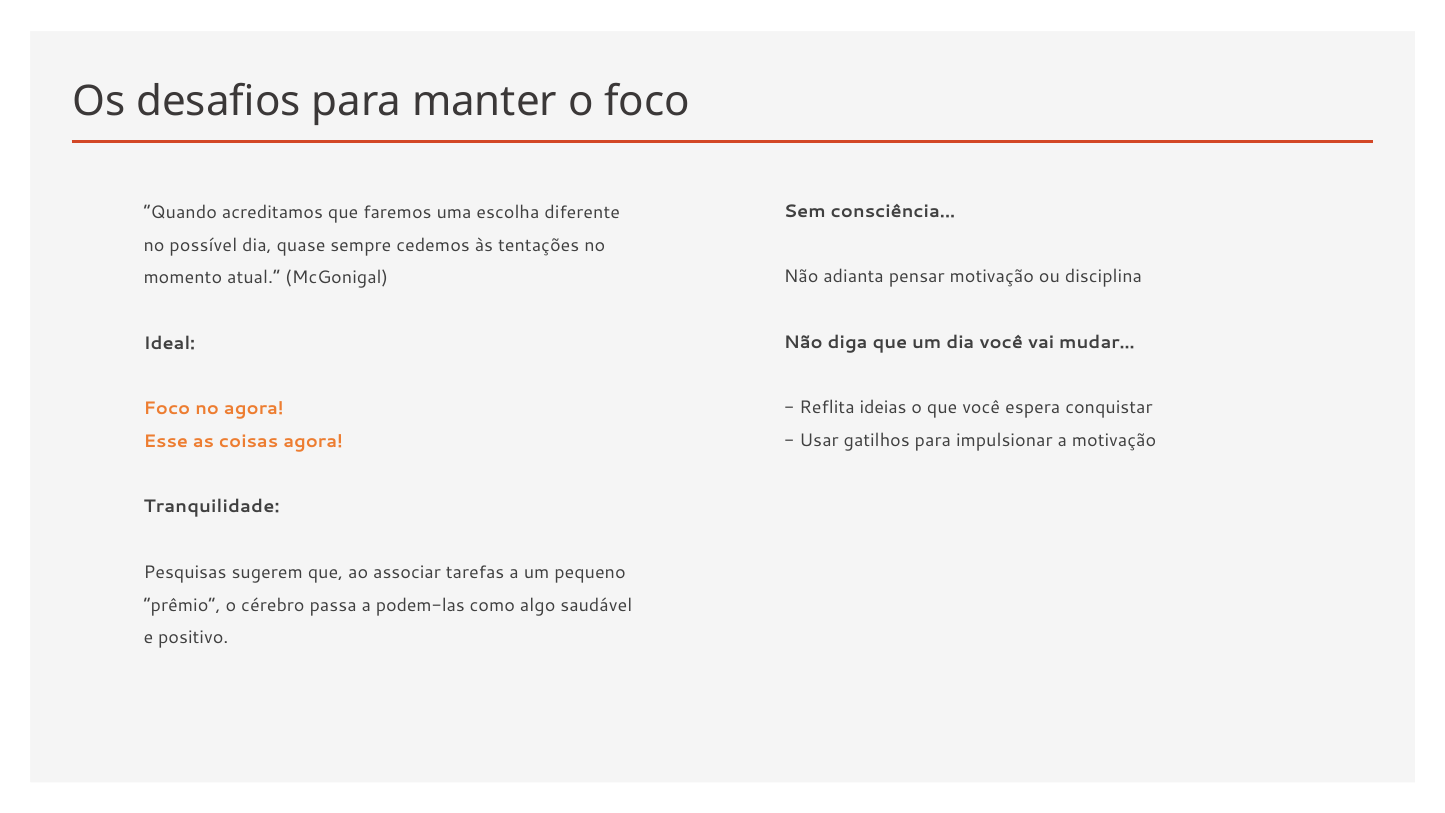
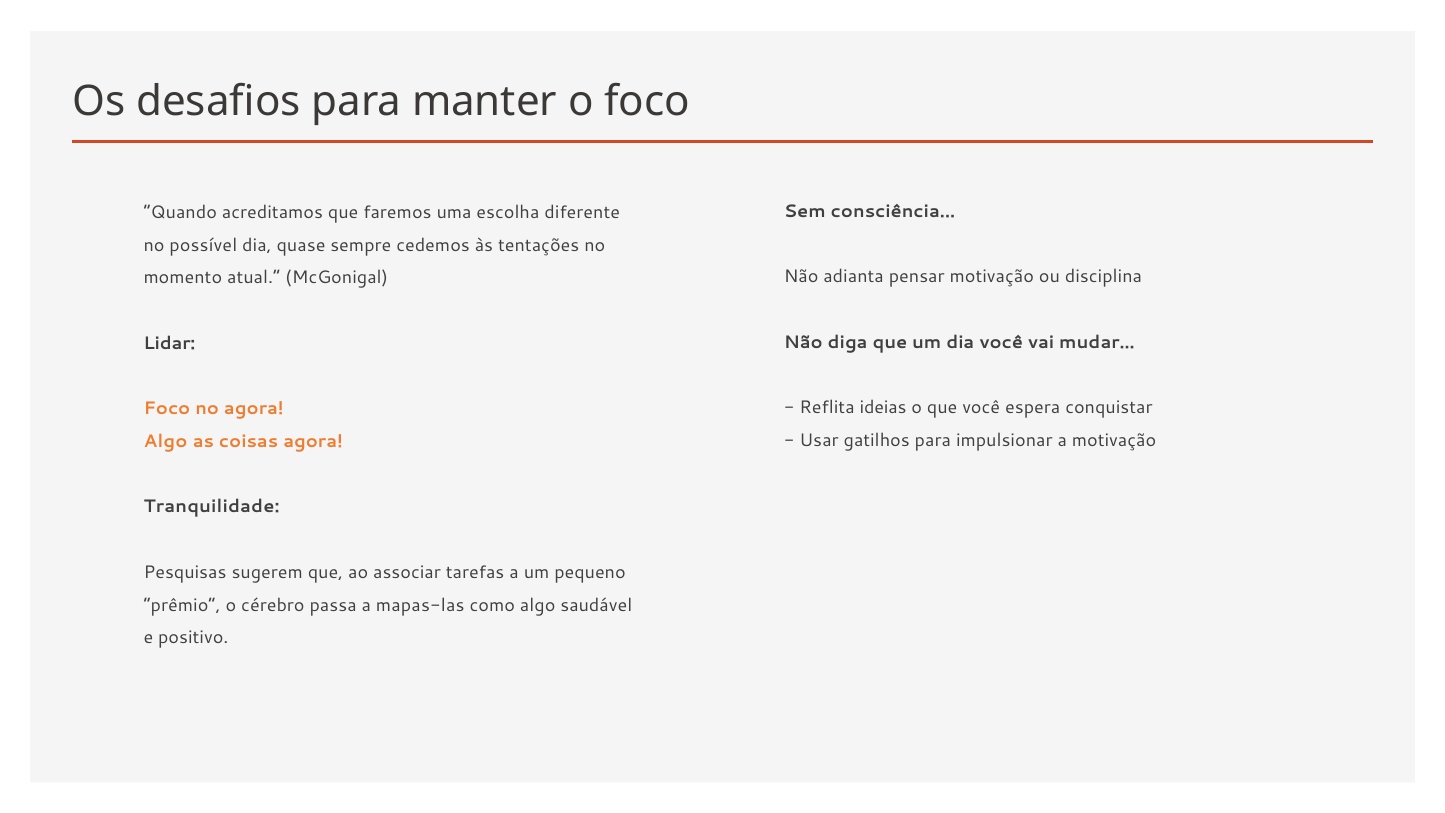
Ideal: Ideal -> Lidar (169, 343)
Esse: Esse -> Algo (166, 441)
podem-las: podem-las -> mapas-las (420, 605)
